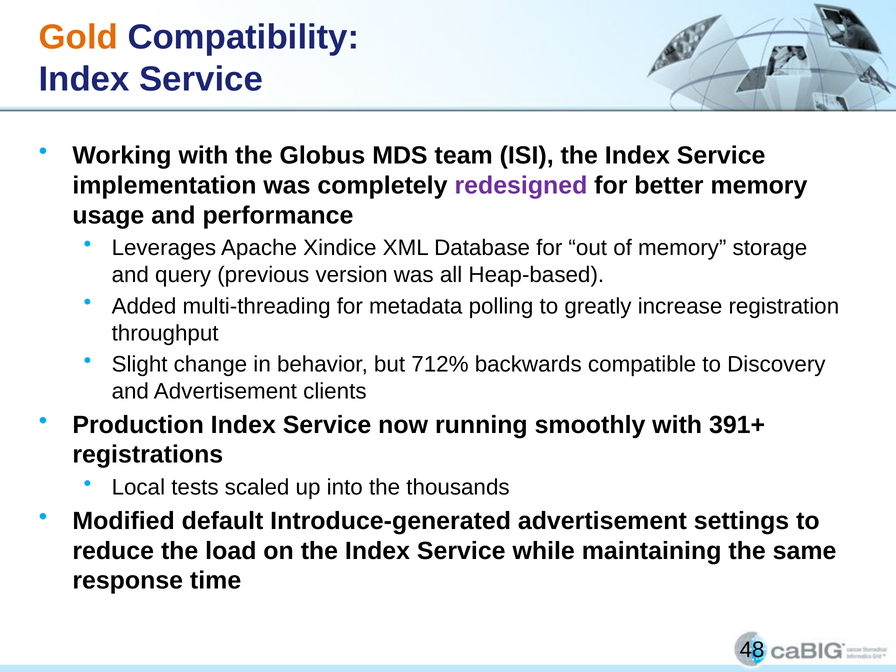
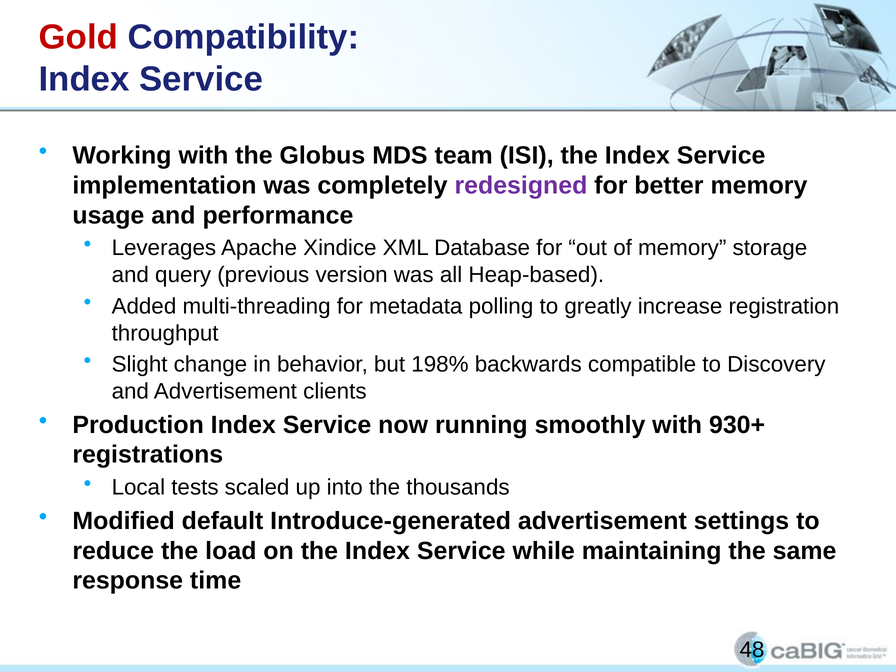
Gold colour: orange -> red (78, 37)
712%: 712% -> 198% (440, 364)
391+: 391+ -> 930+ (737, 425)
